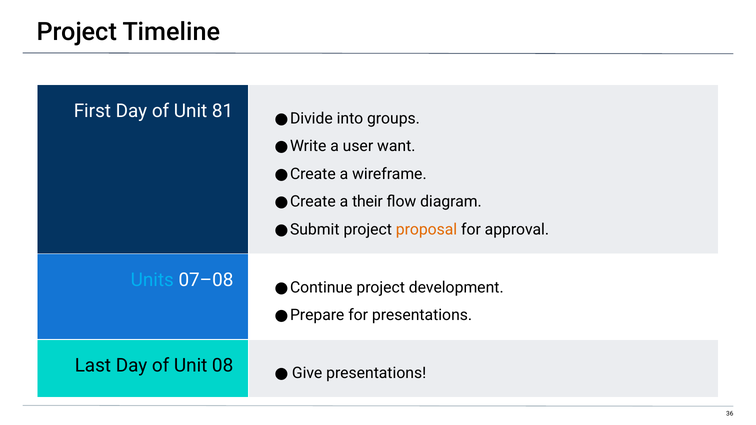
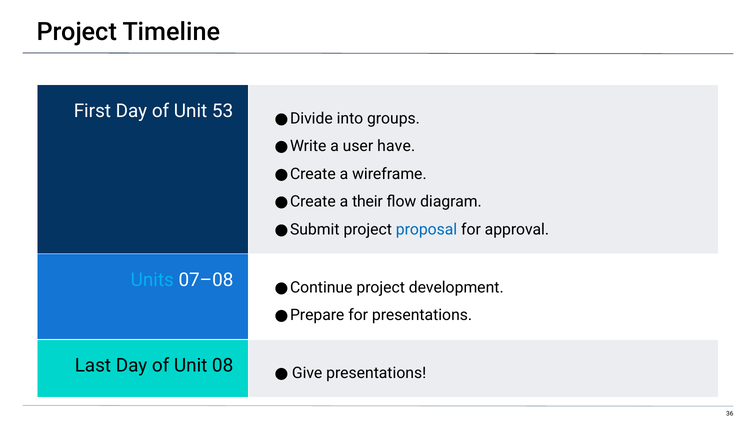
81: 81 -> 53 (223, 111)
want: want -> have (396, 146)
proposal colour: orange -> blue (427, 230)
